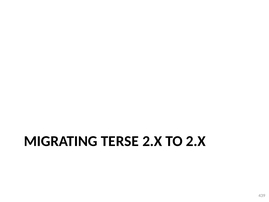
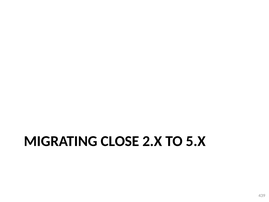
TERSE: TERSE -> CLOSE (120, 141)
TO 2.X: 2.X -> 5.X (196, 141)
